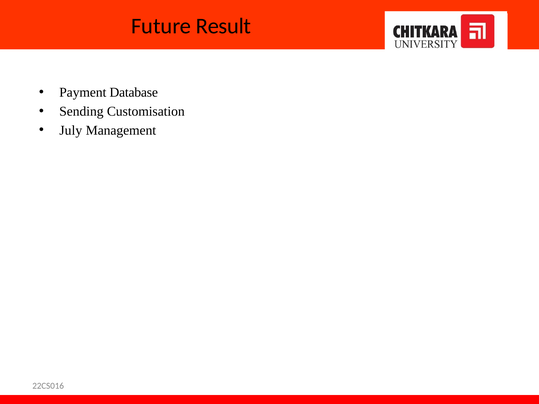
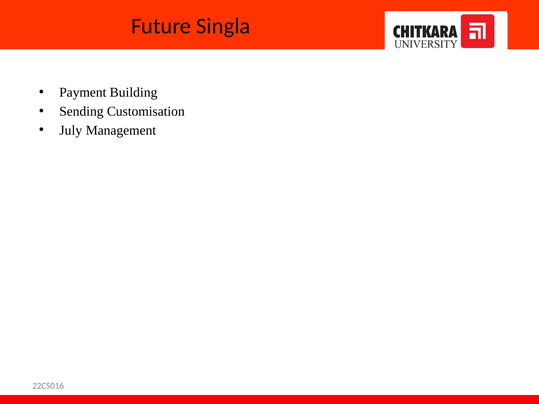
Result: Result -> Singla (223, 26)
Database: Database -> Building (134, 93)
